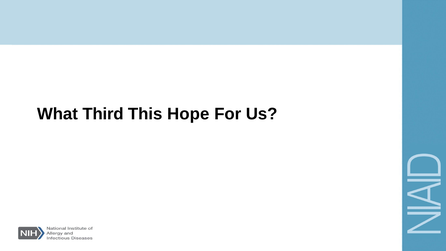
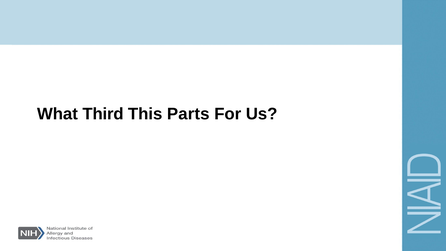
Hope: Hope -> Parts (188, 114)
